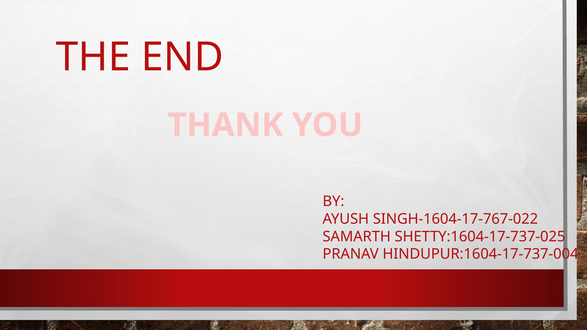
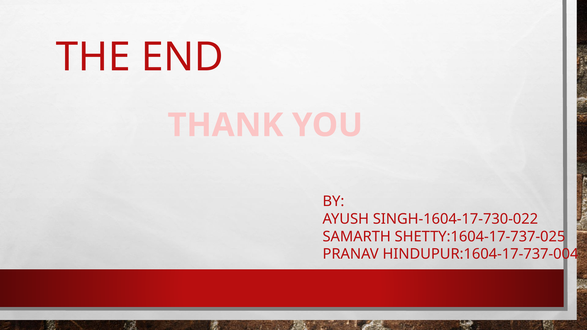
SINGH-1604-17-767-022: SINGH-1604-17-767-022 -> SINGH-1604-17-730-022 (455, 219)
